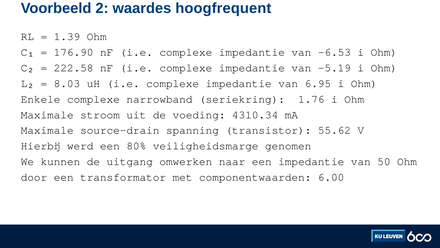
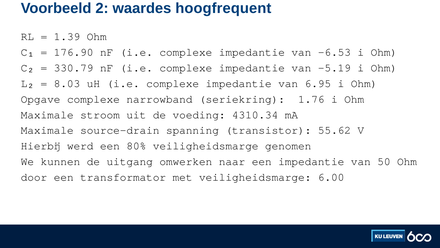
222.58: 222.58 -> 330.79 (74, 68)
Enkele: Enkele -> Opgave (41, 99)
met componentwaarden: componentwaarden -> veiligheidsmarge (255, 177)
